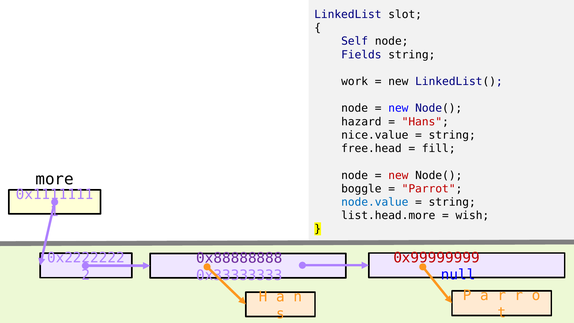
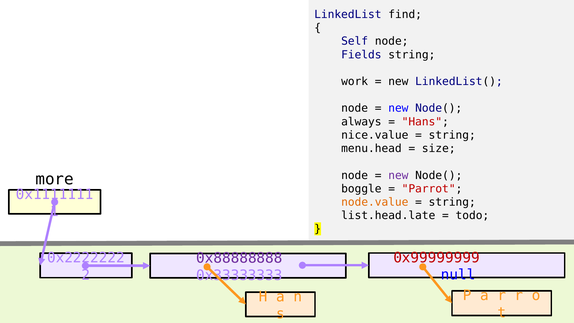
slot: slot -> find (405, 14)
hazard: hazard -> always (361, 122)
free.head: free.head -> menu.head (371, 148)
fill: fill -> size (439, 148)
new colour: red -> purple (398, 175)
node.value colour: blue -> orange (375, 202)
list.head.more: list.head.more -> list.head.late (388, 215)
wish: wish -> todo (472, 215)
